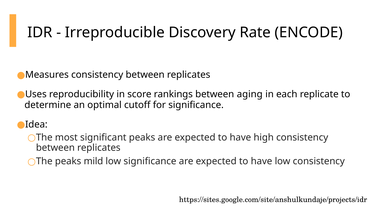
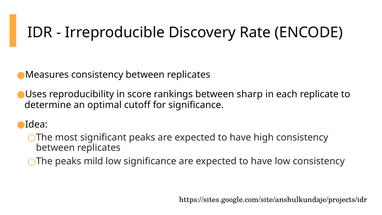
aging: aging -> sharp (250, 94)
